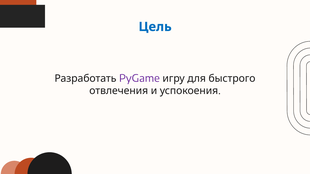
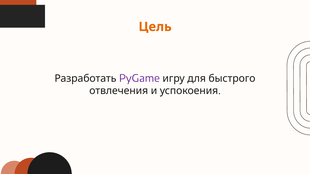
Цель colour: blue -> orange (155, 27)
